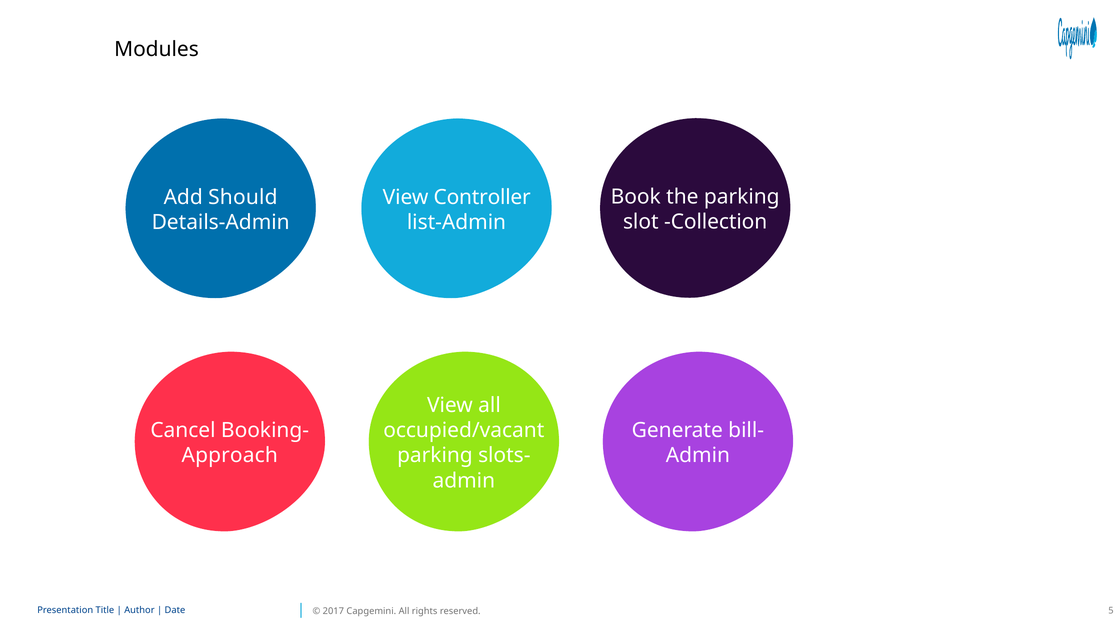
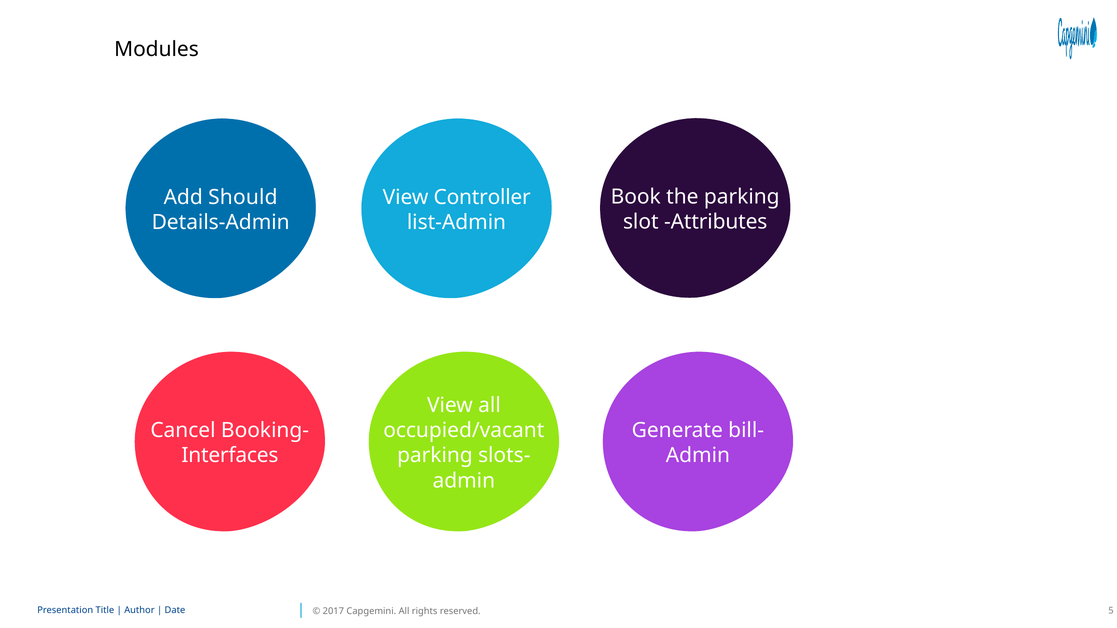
Collection: Collection -> Attributes (716, 222)
Approach: Approach -> Interfaces (230, 456)
